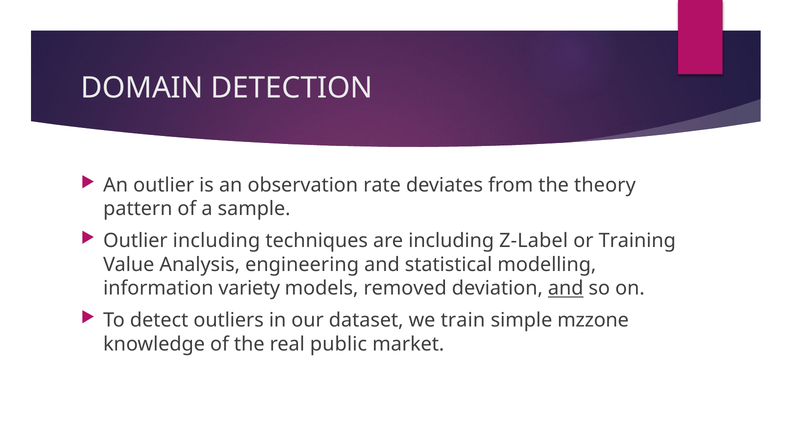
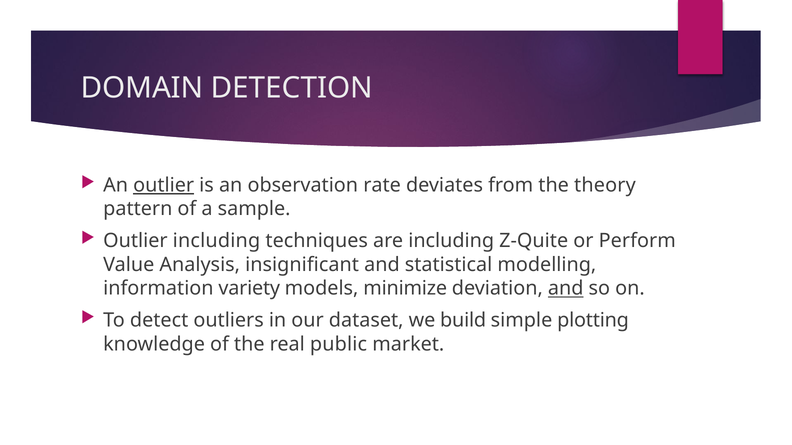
outlier underline: none -> present (164, 185)
Z-Label: Z-Label -> Z-Quite (534, 241)
Training: Training -> Perform (637, 241)
engineering: engineering -> insignificant (302, 265)
removed: removed -> minimize (405, 289)
train: train -> build (463, 321)
mzzone: mzzone -> plotting (593, 321)
